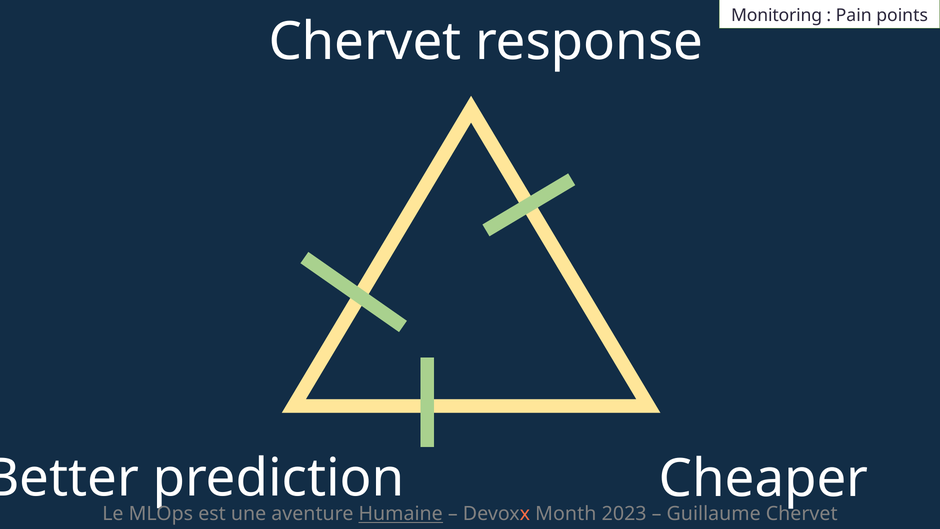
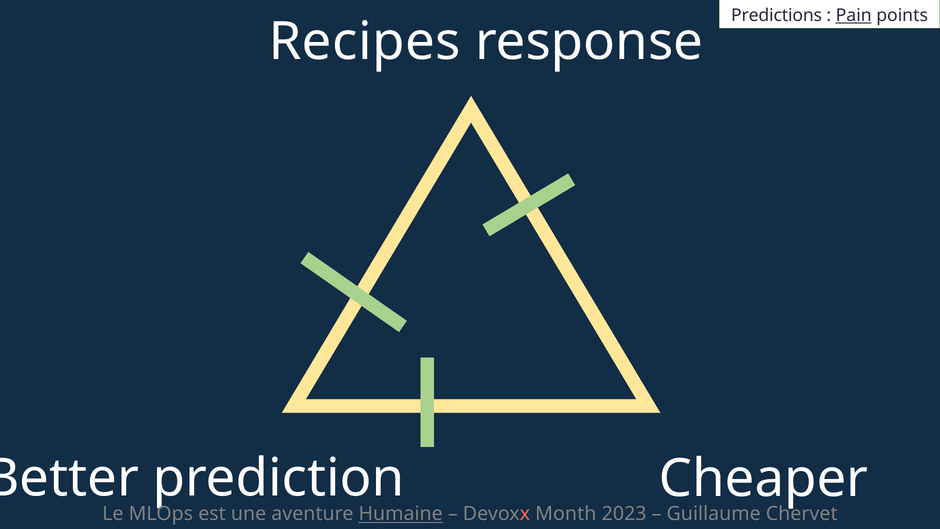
Monitoring: Monitoring -> Predictions (777, 15)
Pain underline: none -> present (854, 15)
Chervet: Chervet -> Recipes (365, 42)
